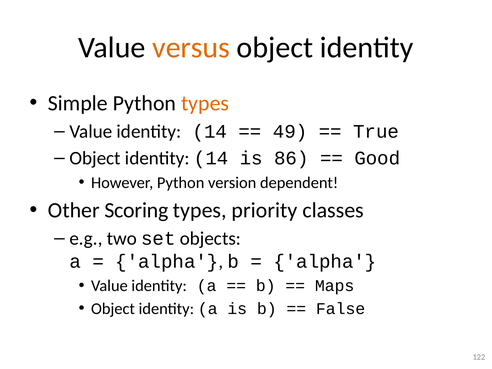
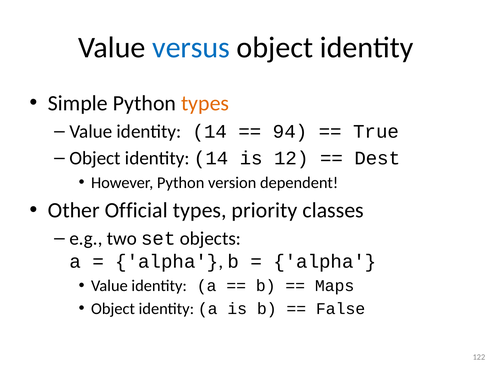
versus colour: orange -> blue (191, 48)
49: 49 -> 94 (290, 131)
86: 86 -> 12 (291, 158)
Good: Good -> Dest (377, 158)
Scoring: Scoring -> Official (136, 210)
